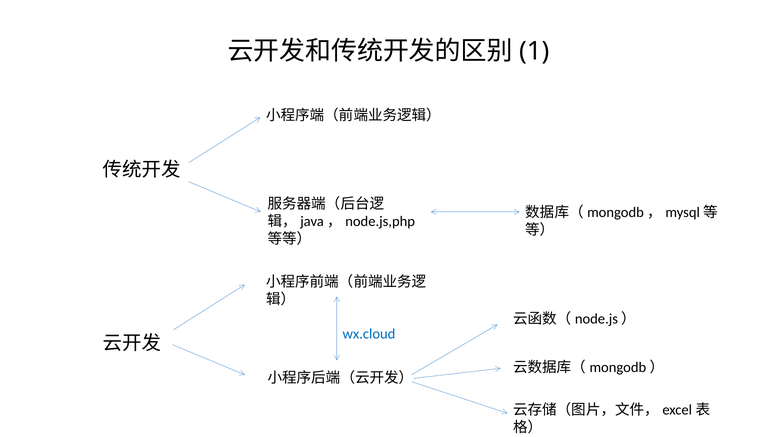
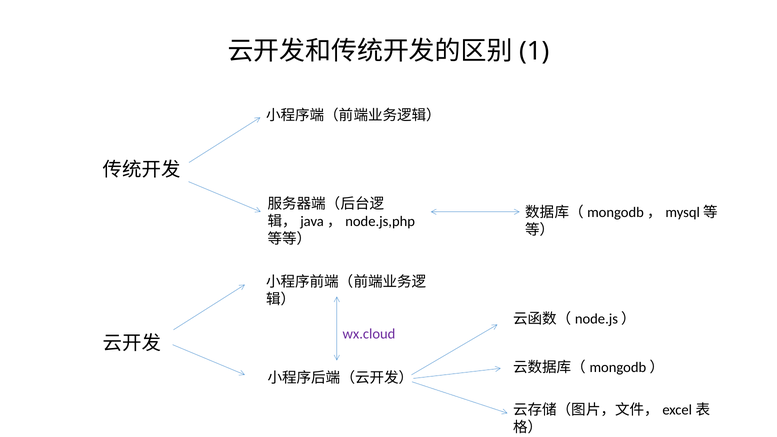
wx.cloud colour: blue -> purple (369, 334)
